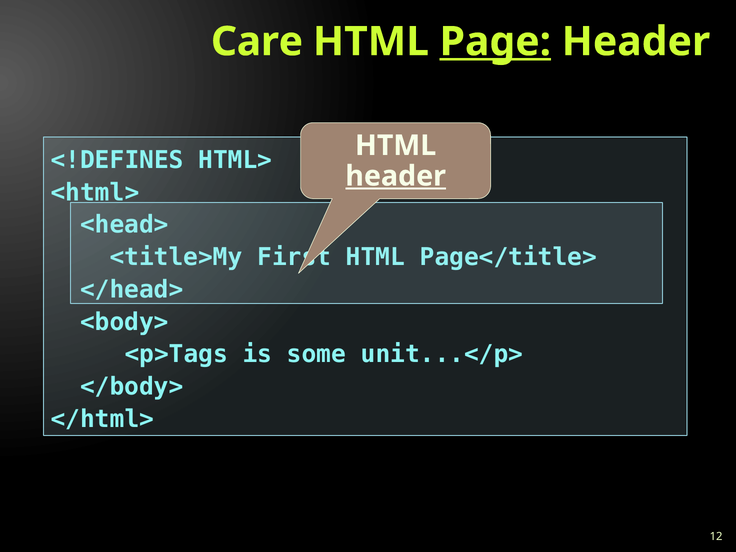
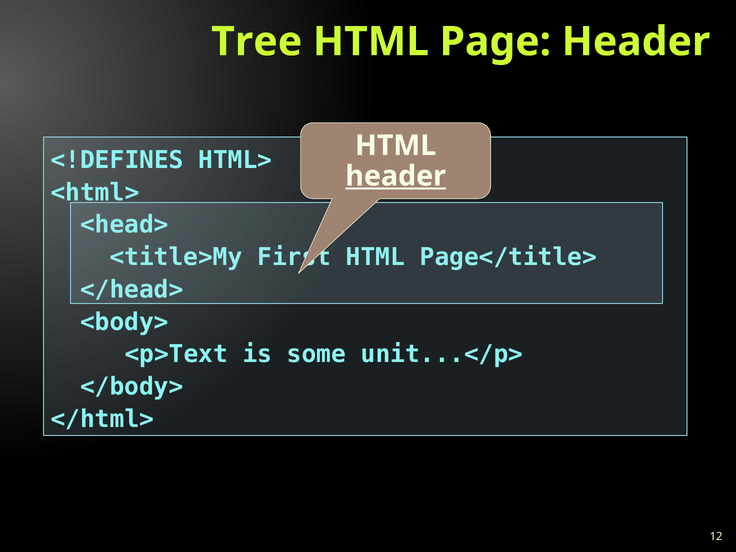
Care: Care -> Tree (257, 42)
Page underline: present -> none (495, 42)
<p>Tags: <p>Tags -> <p>Text (176, 354)
